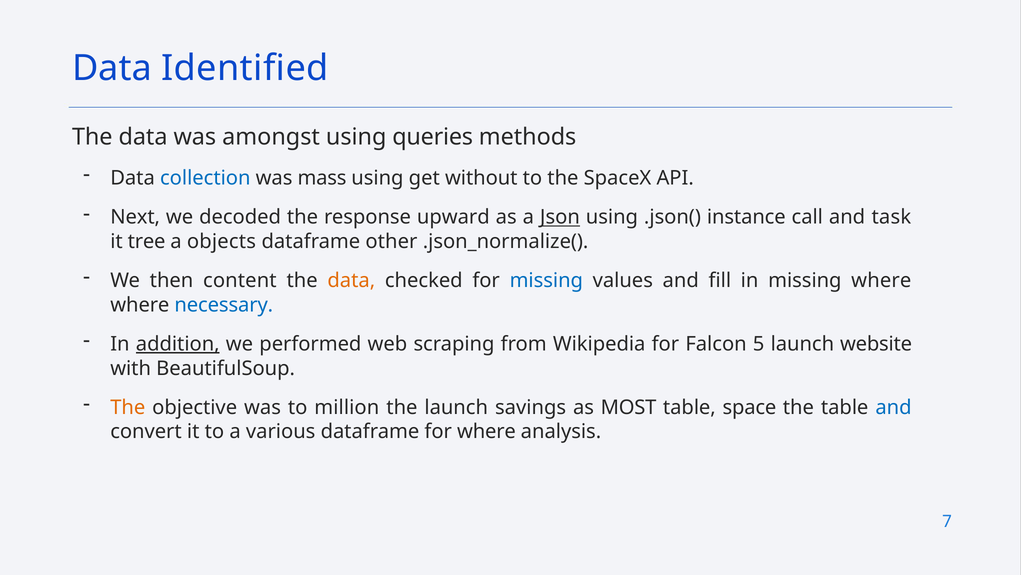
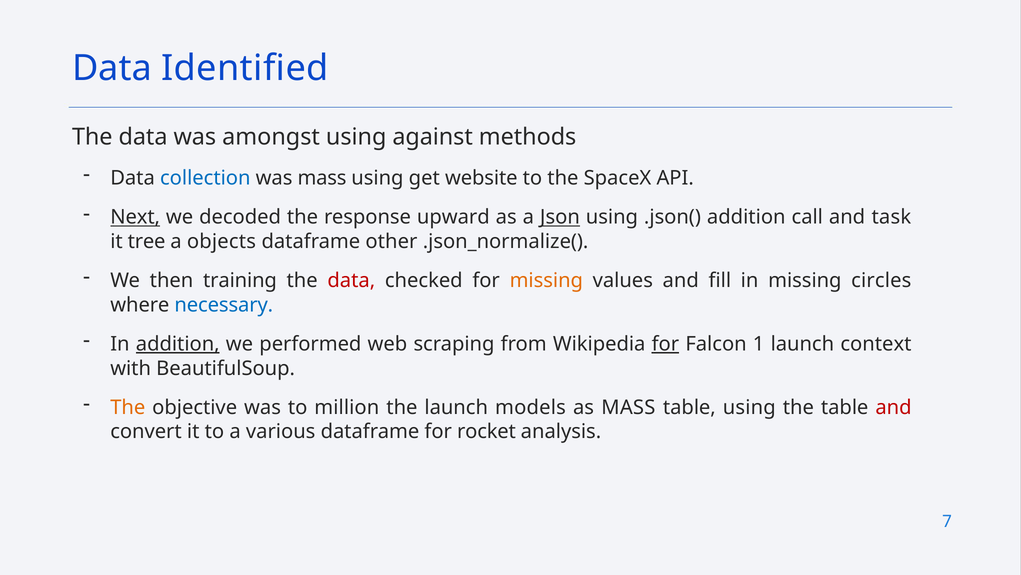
queries: queries -> against (433, 137)
without: without -> website (481, 178)
Next underline: none -> present (135, 217)
.json( instance: instance -> addition (746, 217)
content: content -> training (240, 280)
data colour: orange -> red (351, 280)
missing colour: blue -> orange (546, 280)
missing where: where -> circles (881, 280)
for underline: none -> present (665, 344)
5: 5 -> 1 (759, 344)
website: website -> context (876, 344)
savings: savings -> models (530, 407)
as MOST: MOST -> MASS (628, 407)
table space: space -> using (749, 407)
and colour: blue -> red (894, 407)
for where: where -> rocket (486, 431)
